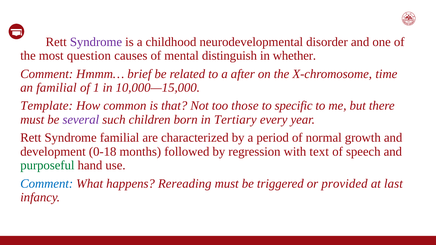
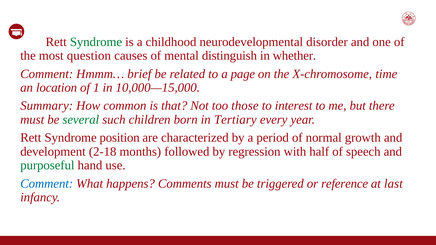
Syndrome colour: purple -> green (96, 42)
after: after -> page (243, 74)
an familial: familial -> location (57, 88)
Template: Template -> Summary (47, 106)
specific: specific -> interest (294, 106)
several colour: purple -> green (81, 120)
Syndrome familial: familial -> position (120, 138)
0-18: 0-18 -> 2-18 (103, 152)
text: text -> half (319, 152)
Rereading: Rereading -> Comments (185, 184)
provided: provided -> reference (345, 184)
